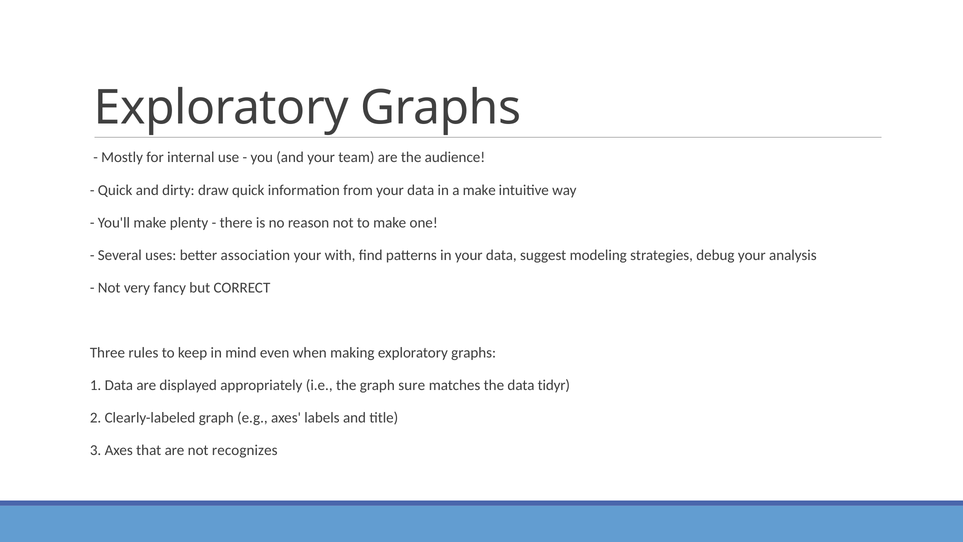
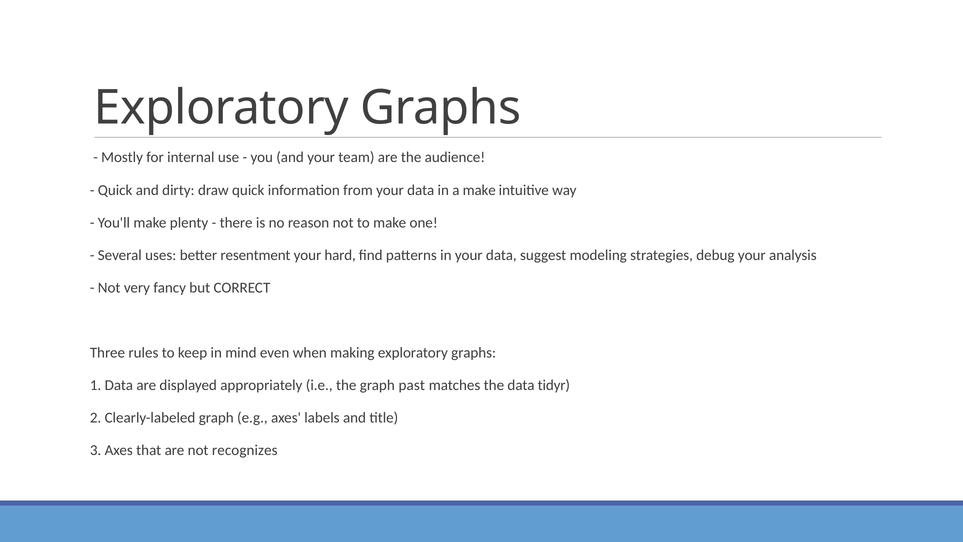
association: association -> resentment (256, 255)
with: with -> hard (340, 255)
sure: sure -> past (412, 385)
